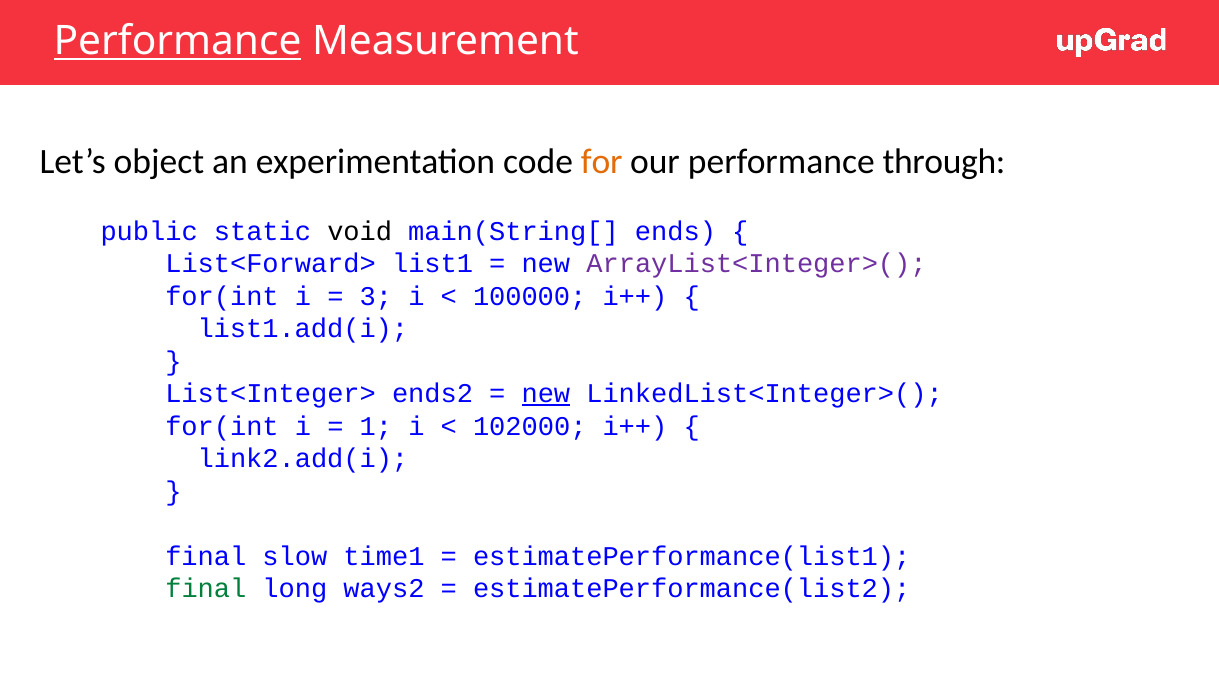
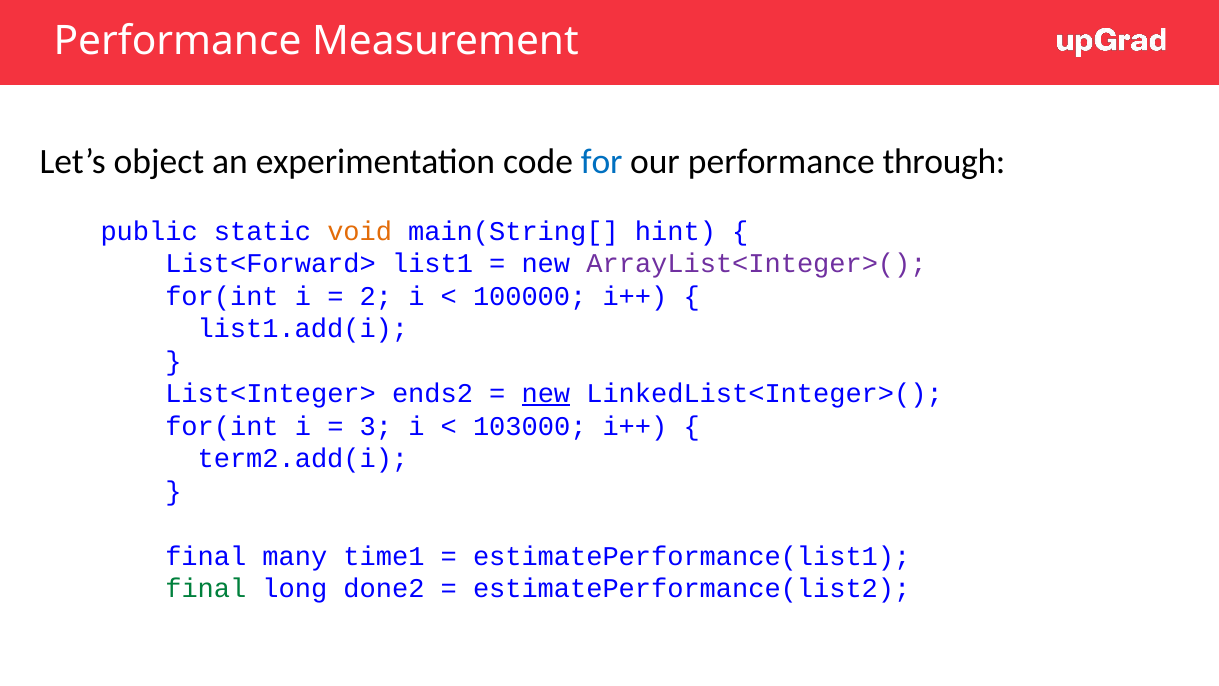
Performance underline: present -> none (178, 41)
for colour: orange -> blue (602, 162)
void colour: black -> orange (360, 231)
ends: ends -> hint (675, 231)
3: 3 -> 2 (376, 296)
1: 1 -> 3 (376, 426)
102000: 102000 -> 103000 (530, 426)
link2.add(i: link2.add(i -> term2.add(i (303, 458)
slow: slow -> many (295, 556)
ways2: ways2 -> done2 (384, 588)
